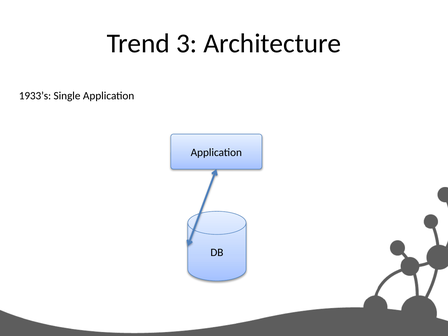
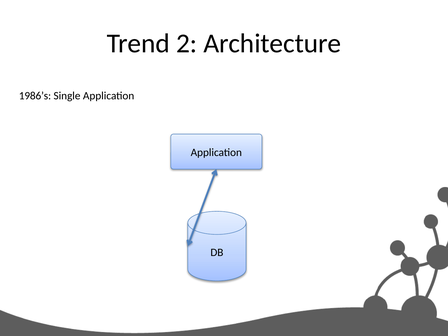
3: 3 -> 2 (187, 43)
1933’s: 1933’s -> 1986’s (35, 96)
